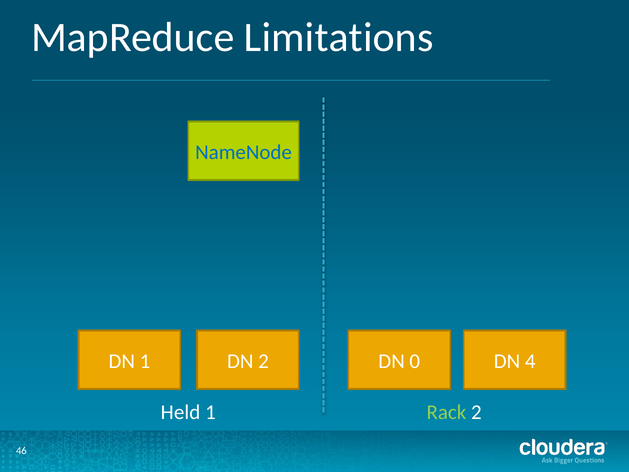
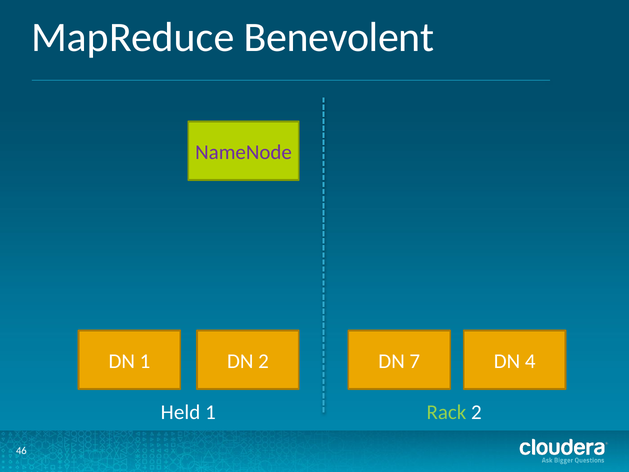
Limitations: Limitations -> Benevolent (339, 37)
NameNode colour: blue -> purple (244, 152)
0: 0 -> 7 (415, 361)
